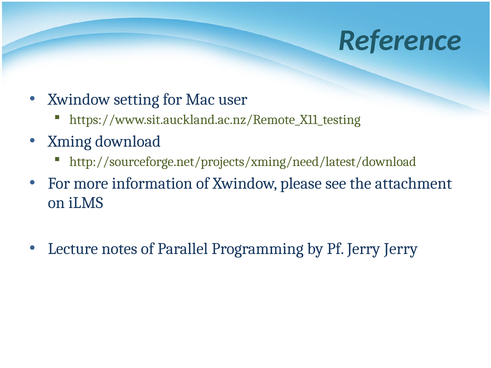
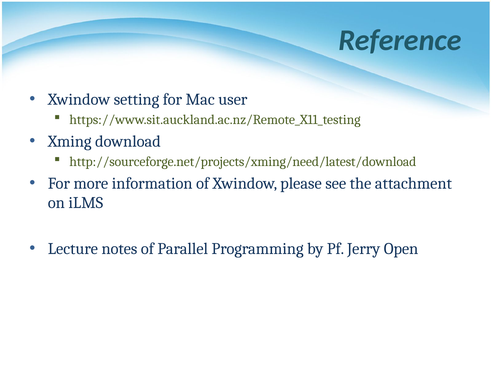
Jerry Jerry: Jerry -> Open (401, 249)
